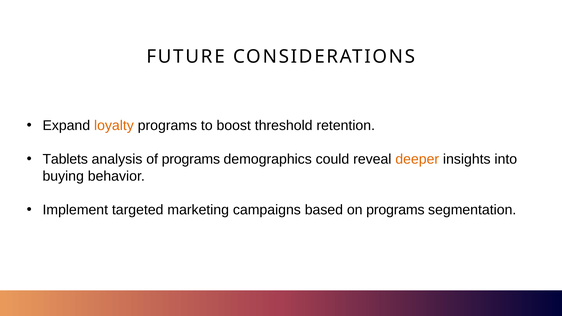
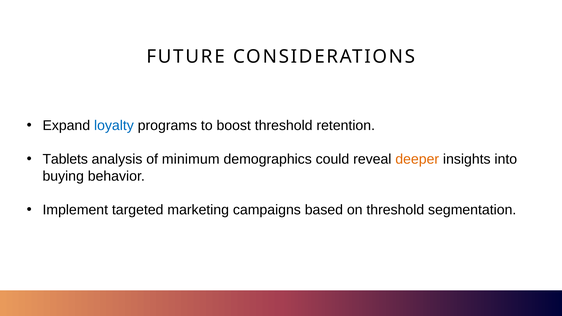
loyalty colour: orange -> blue (114, 126)
of programs: programs -> minimum (191, 159)
on programs: programs -> threshold (395, 210)
